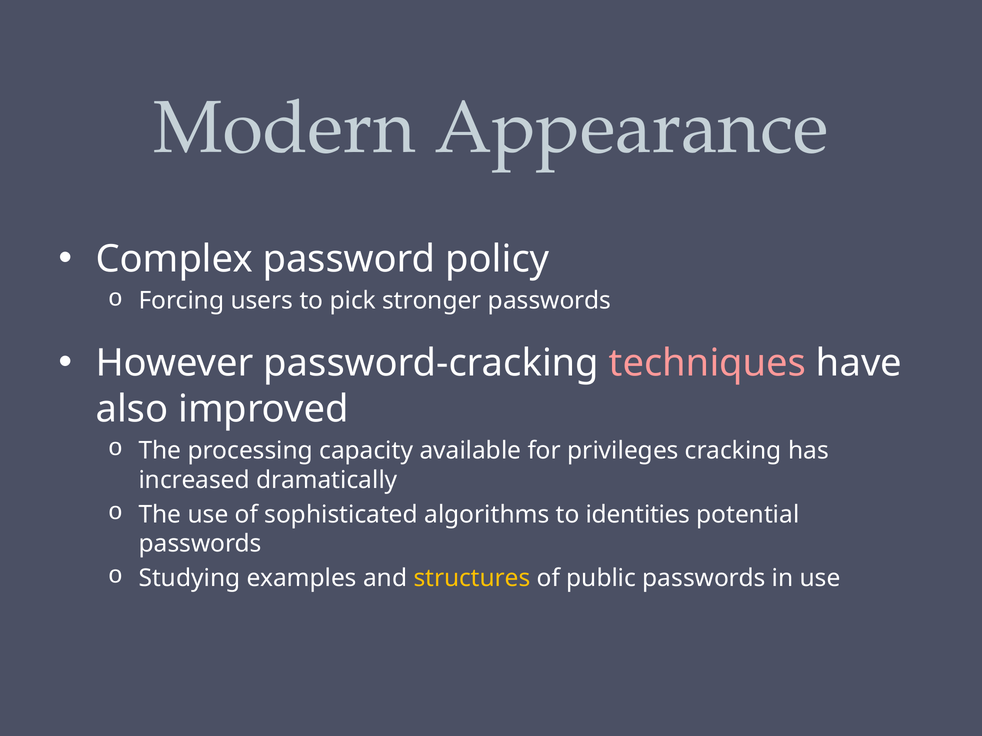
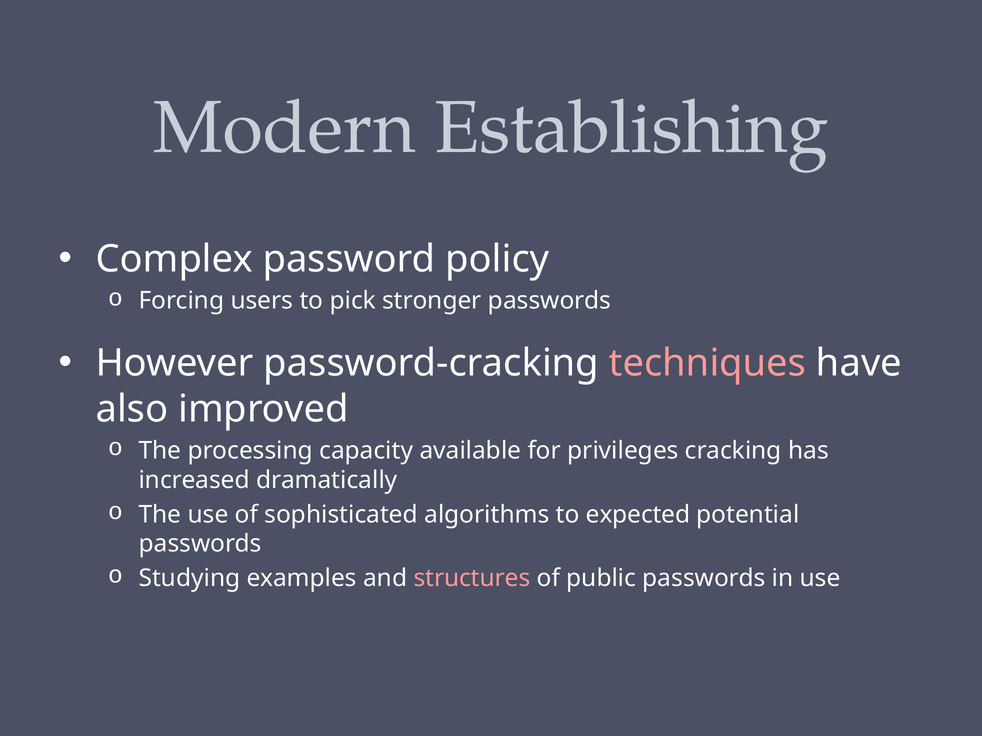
Appearance: Appearance -> Establishing (632, 128)
identities: identities -> expected (638, 515)
structures colour: yellow -> pink (472, 579)
